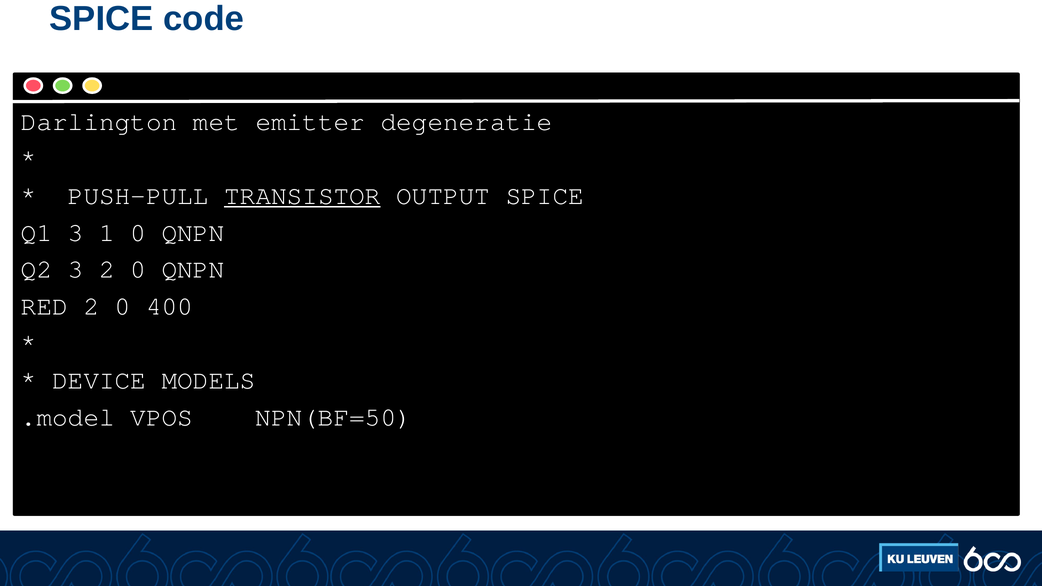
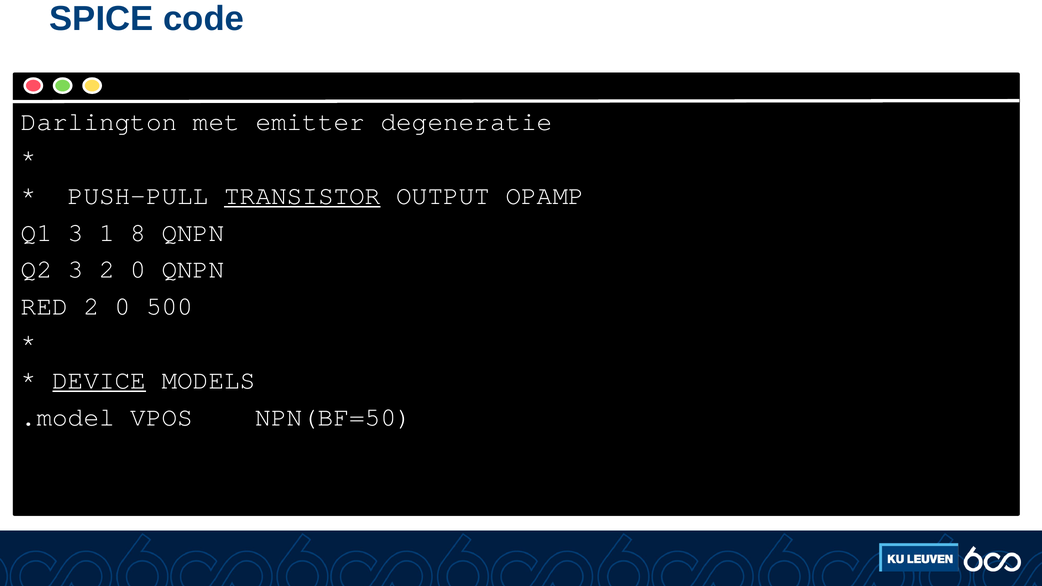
OUTPUT SPICE: SPICE -> OPAMP (545, 196)
1 0: 0 -> 8 (138, 232)
400: 400 -> 500 (170, 306)
DEVICE underline: none -> present (99, 380)
